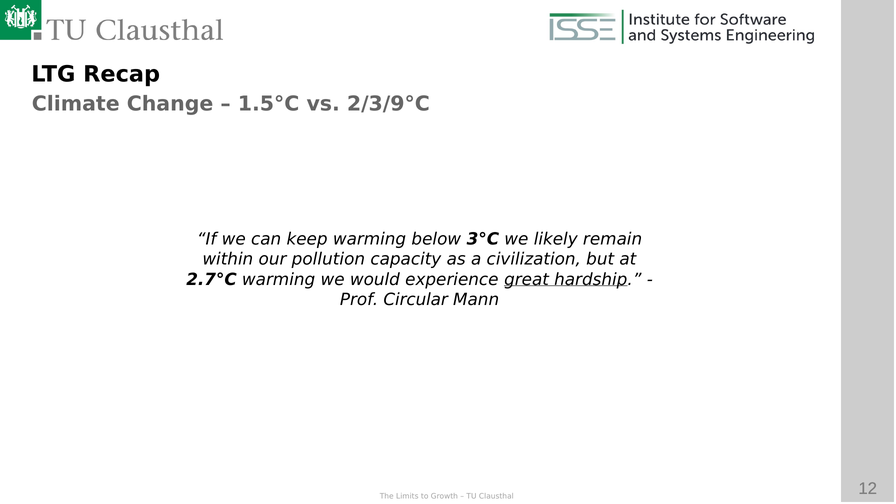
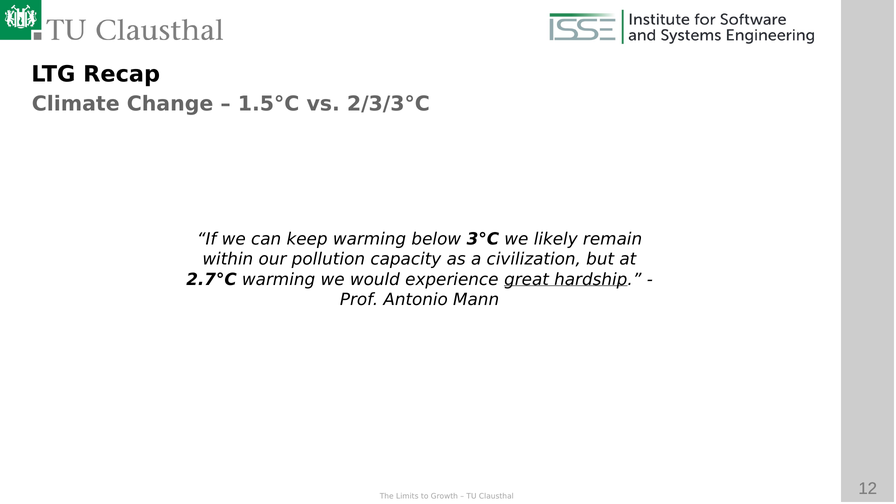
2/3/9°C: 2/3/9°C -> 2/3/3°C (388, 104)
Circular: Circular -> Antonio (416, 300)
